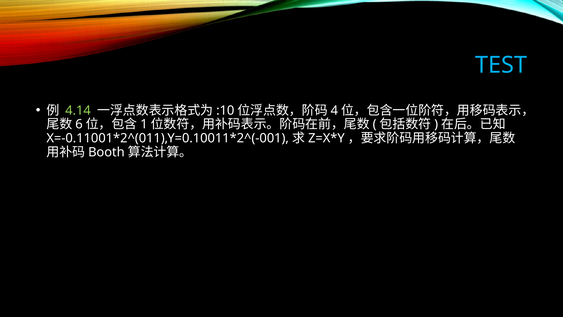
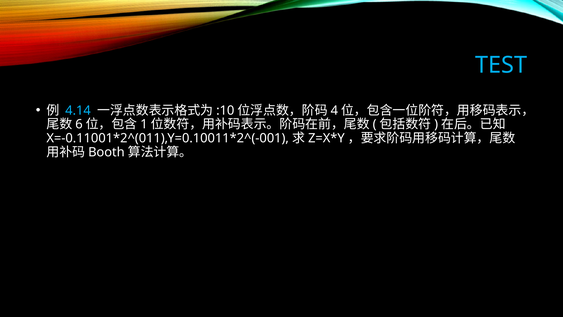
4.14 colour: light green -> light blue (78, 110)
